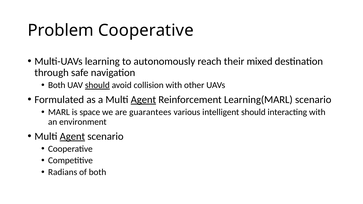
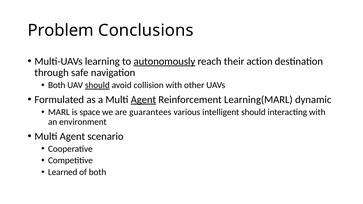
Problem Cooperative: Cooperative -> Conclusions (146, 30)
autonomously underline: none -> present (164, 61)
mixed: mixed -> action (260, 61)
Learning(MARL scenario: scenario -> dynamic (313, 100)
Agent underline: present -> none (72, 136)
Radians: Radians -> Learned (63, 172)
